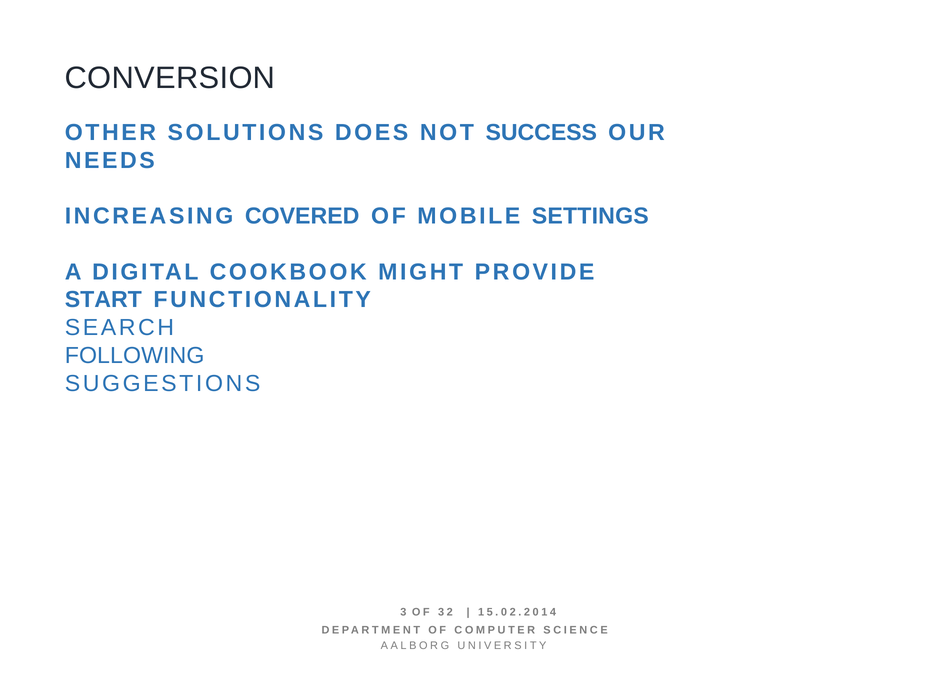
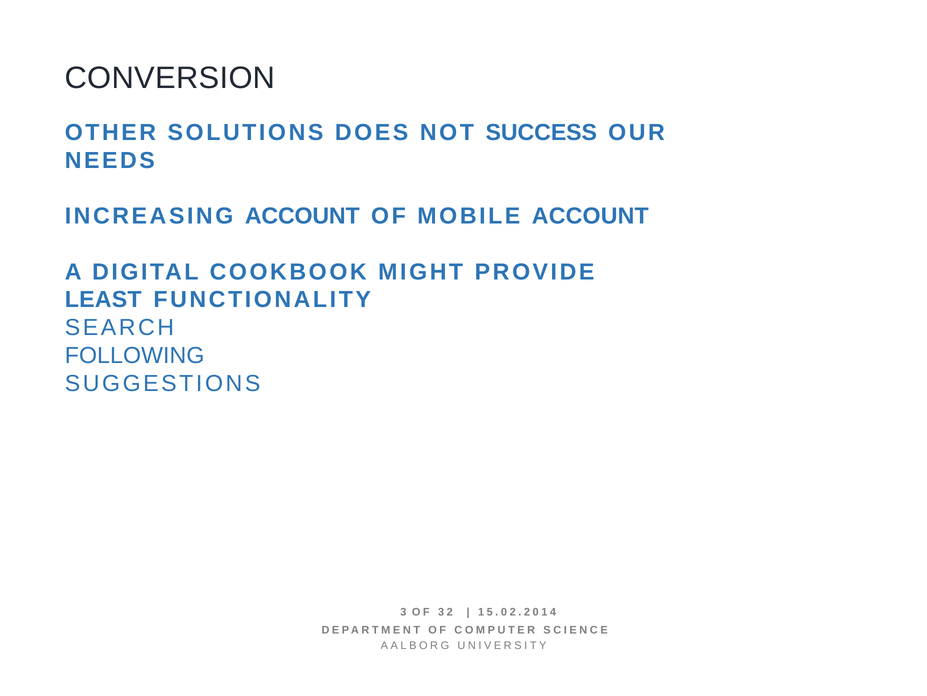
INCREASING COVERED: COVERED -> ACCOUNT (302, 216)
MOBILE SETTINGS: SETTINGS -> ACCOUNT (590, 216)
START: START -> LEAST (103, 300)
